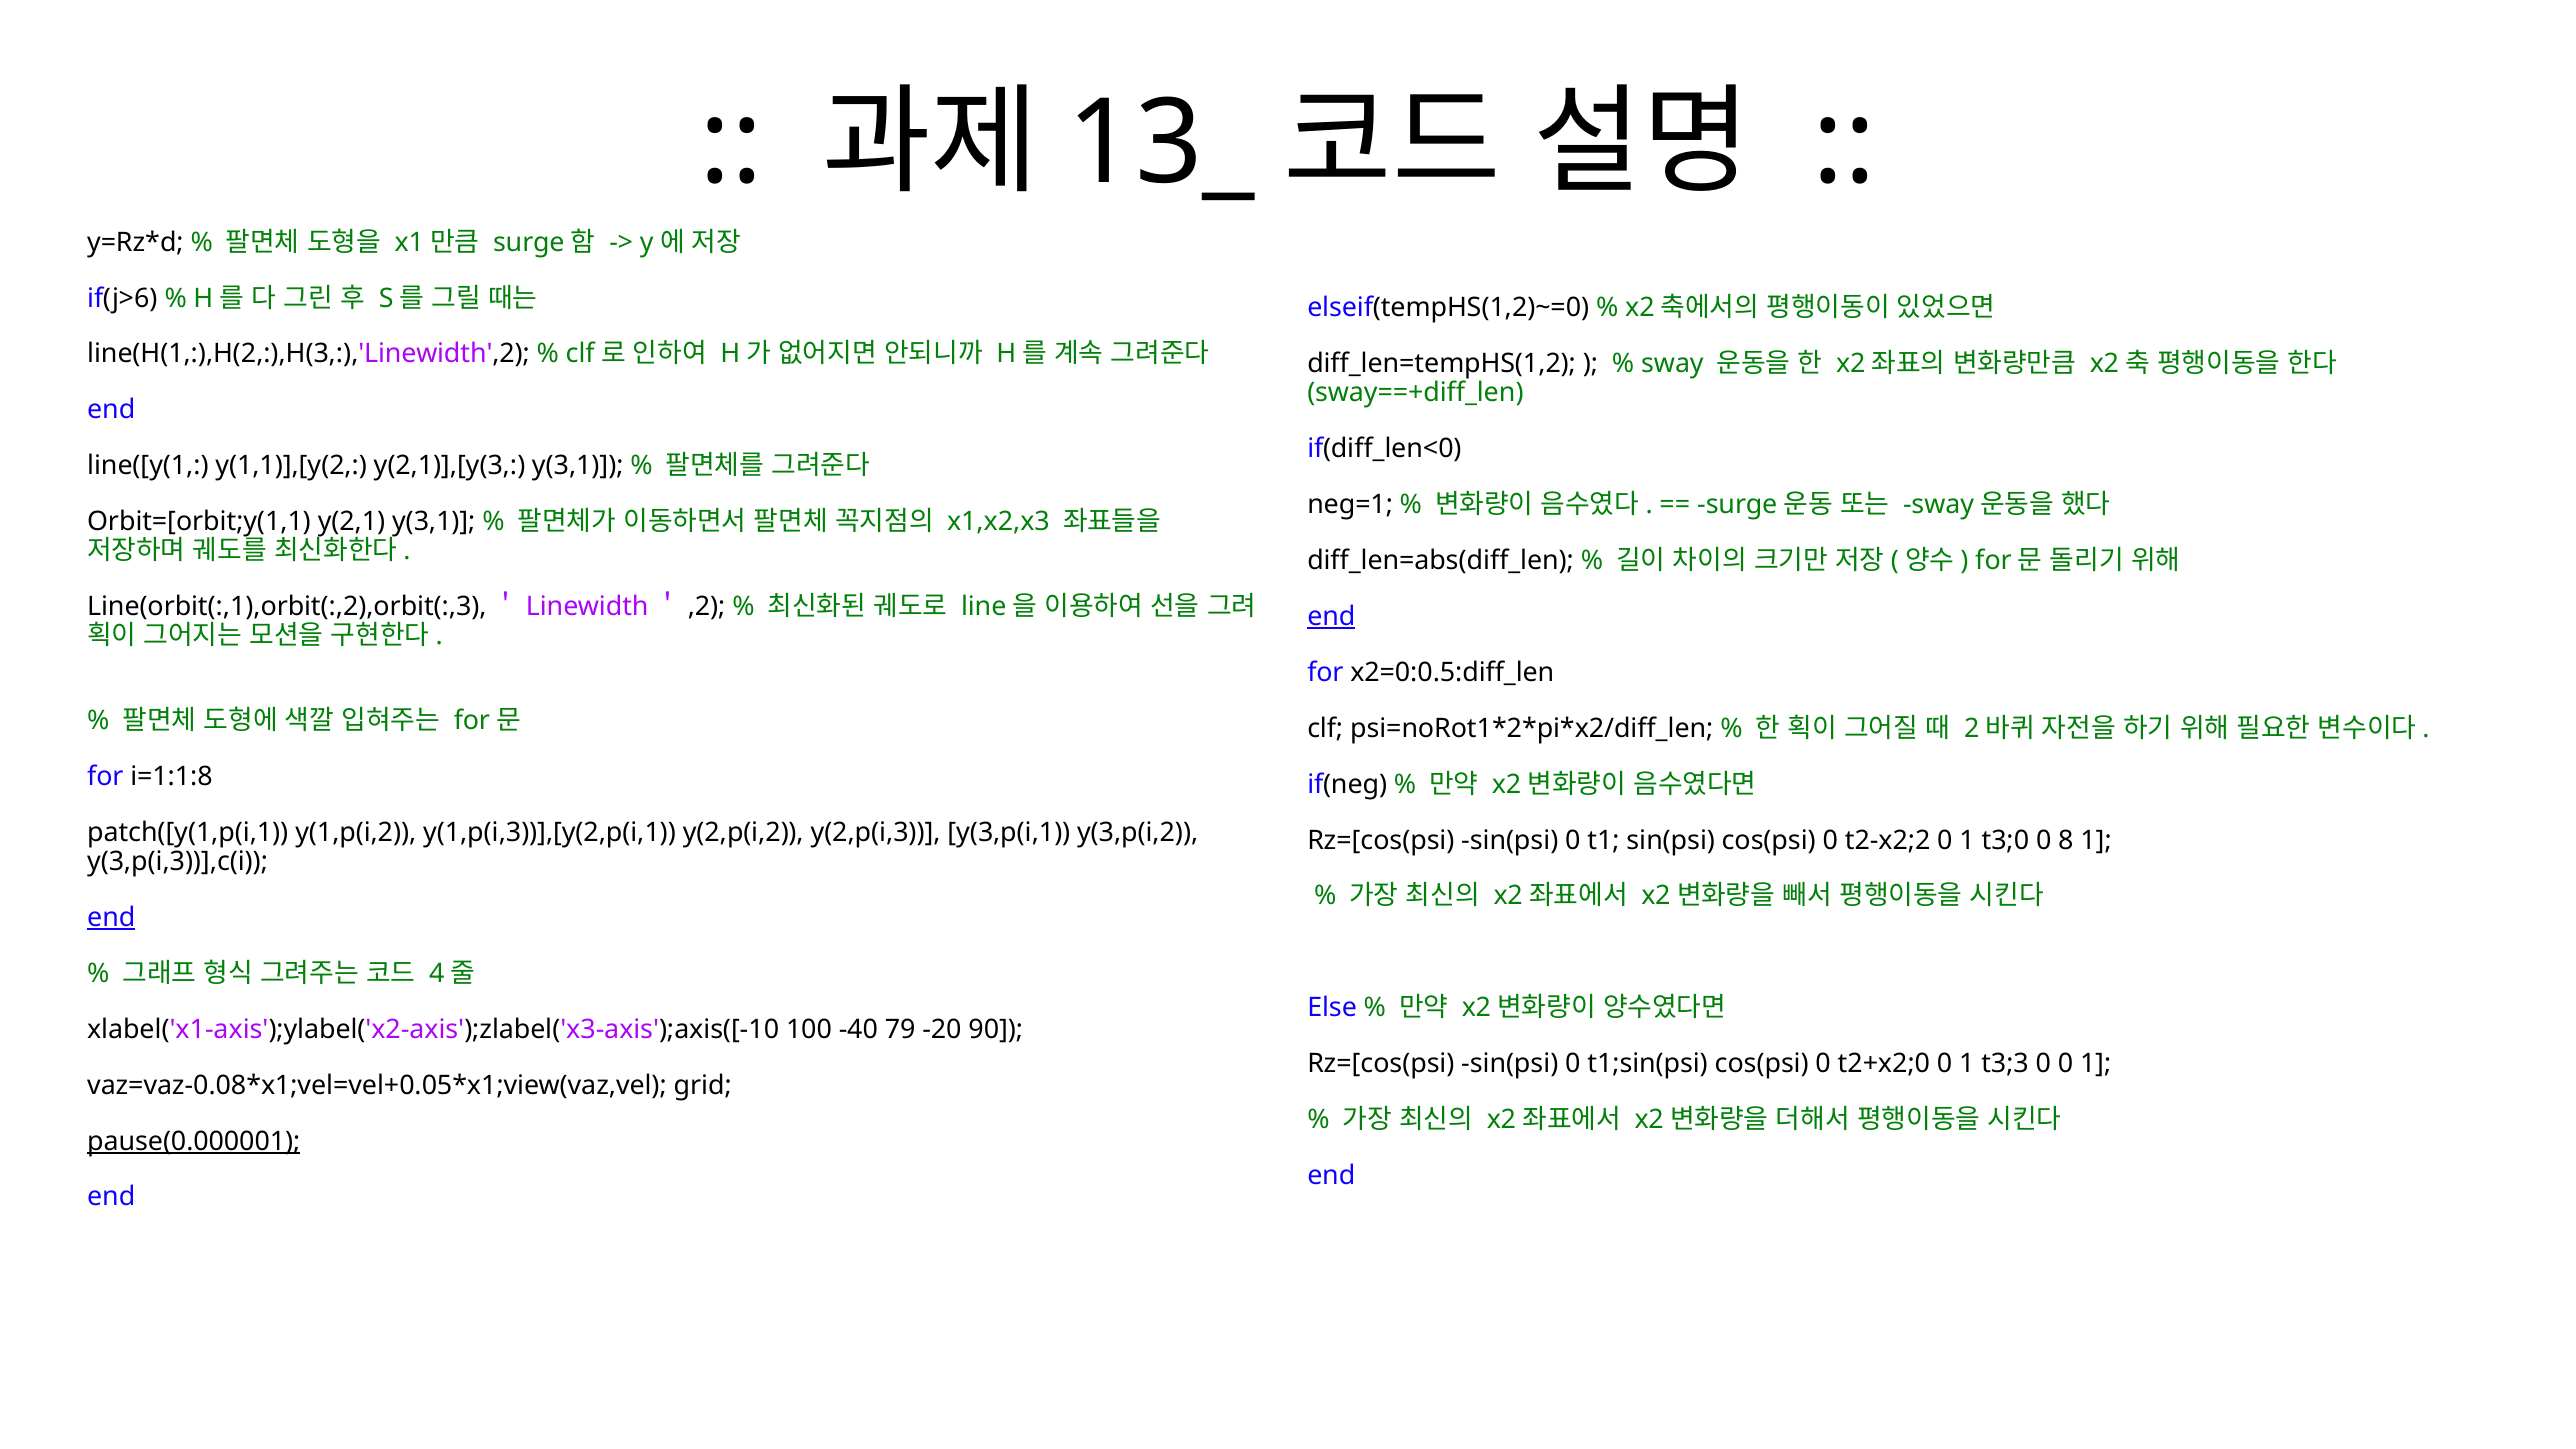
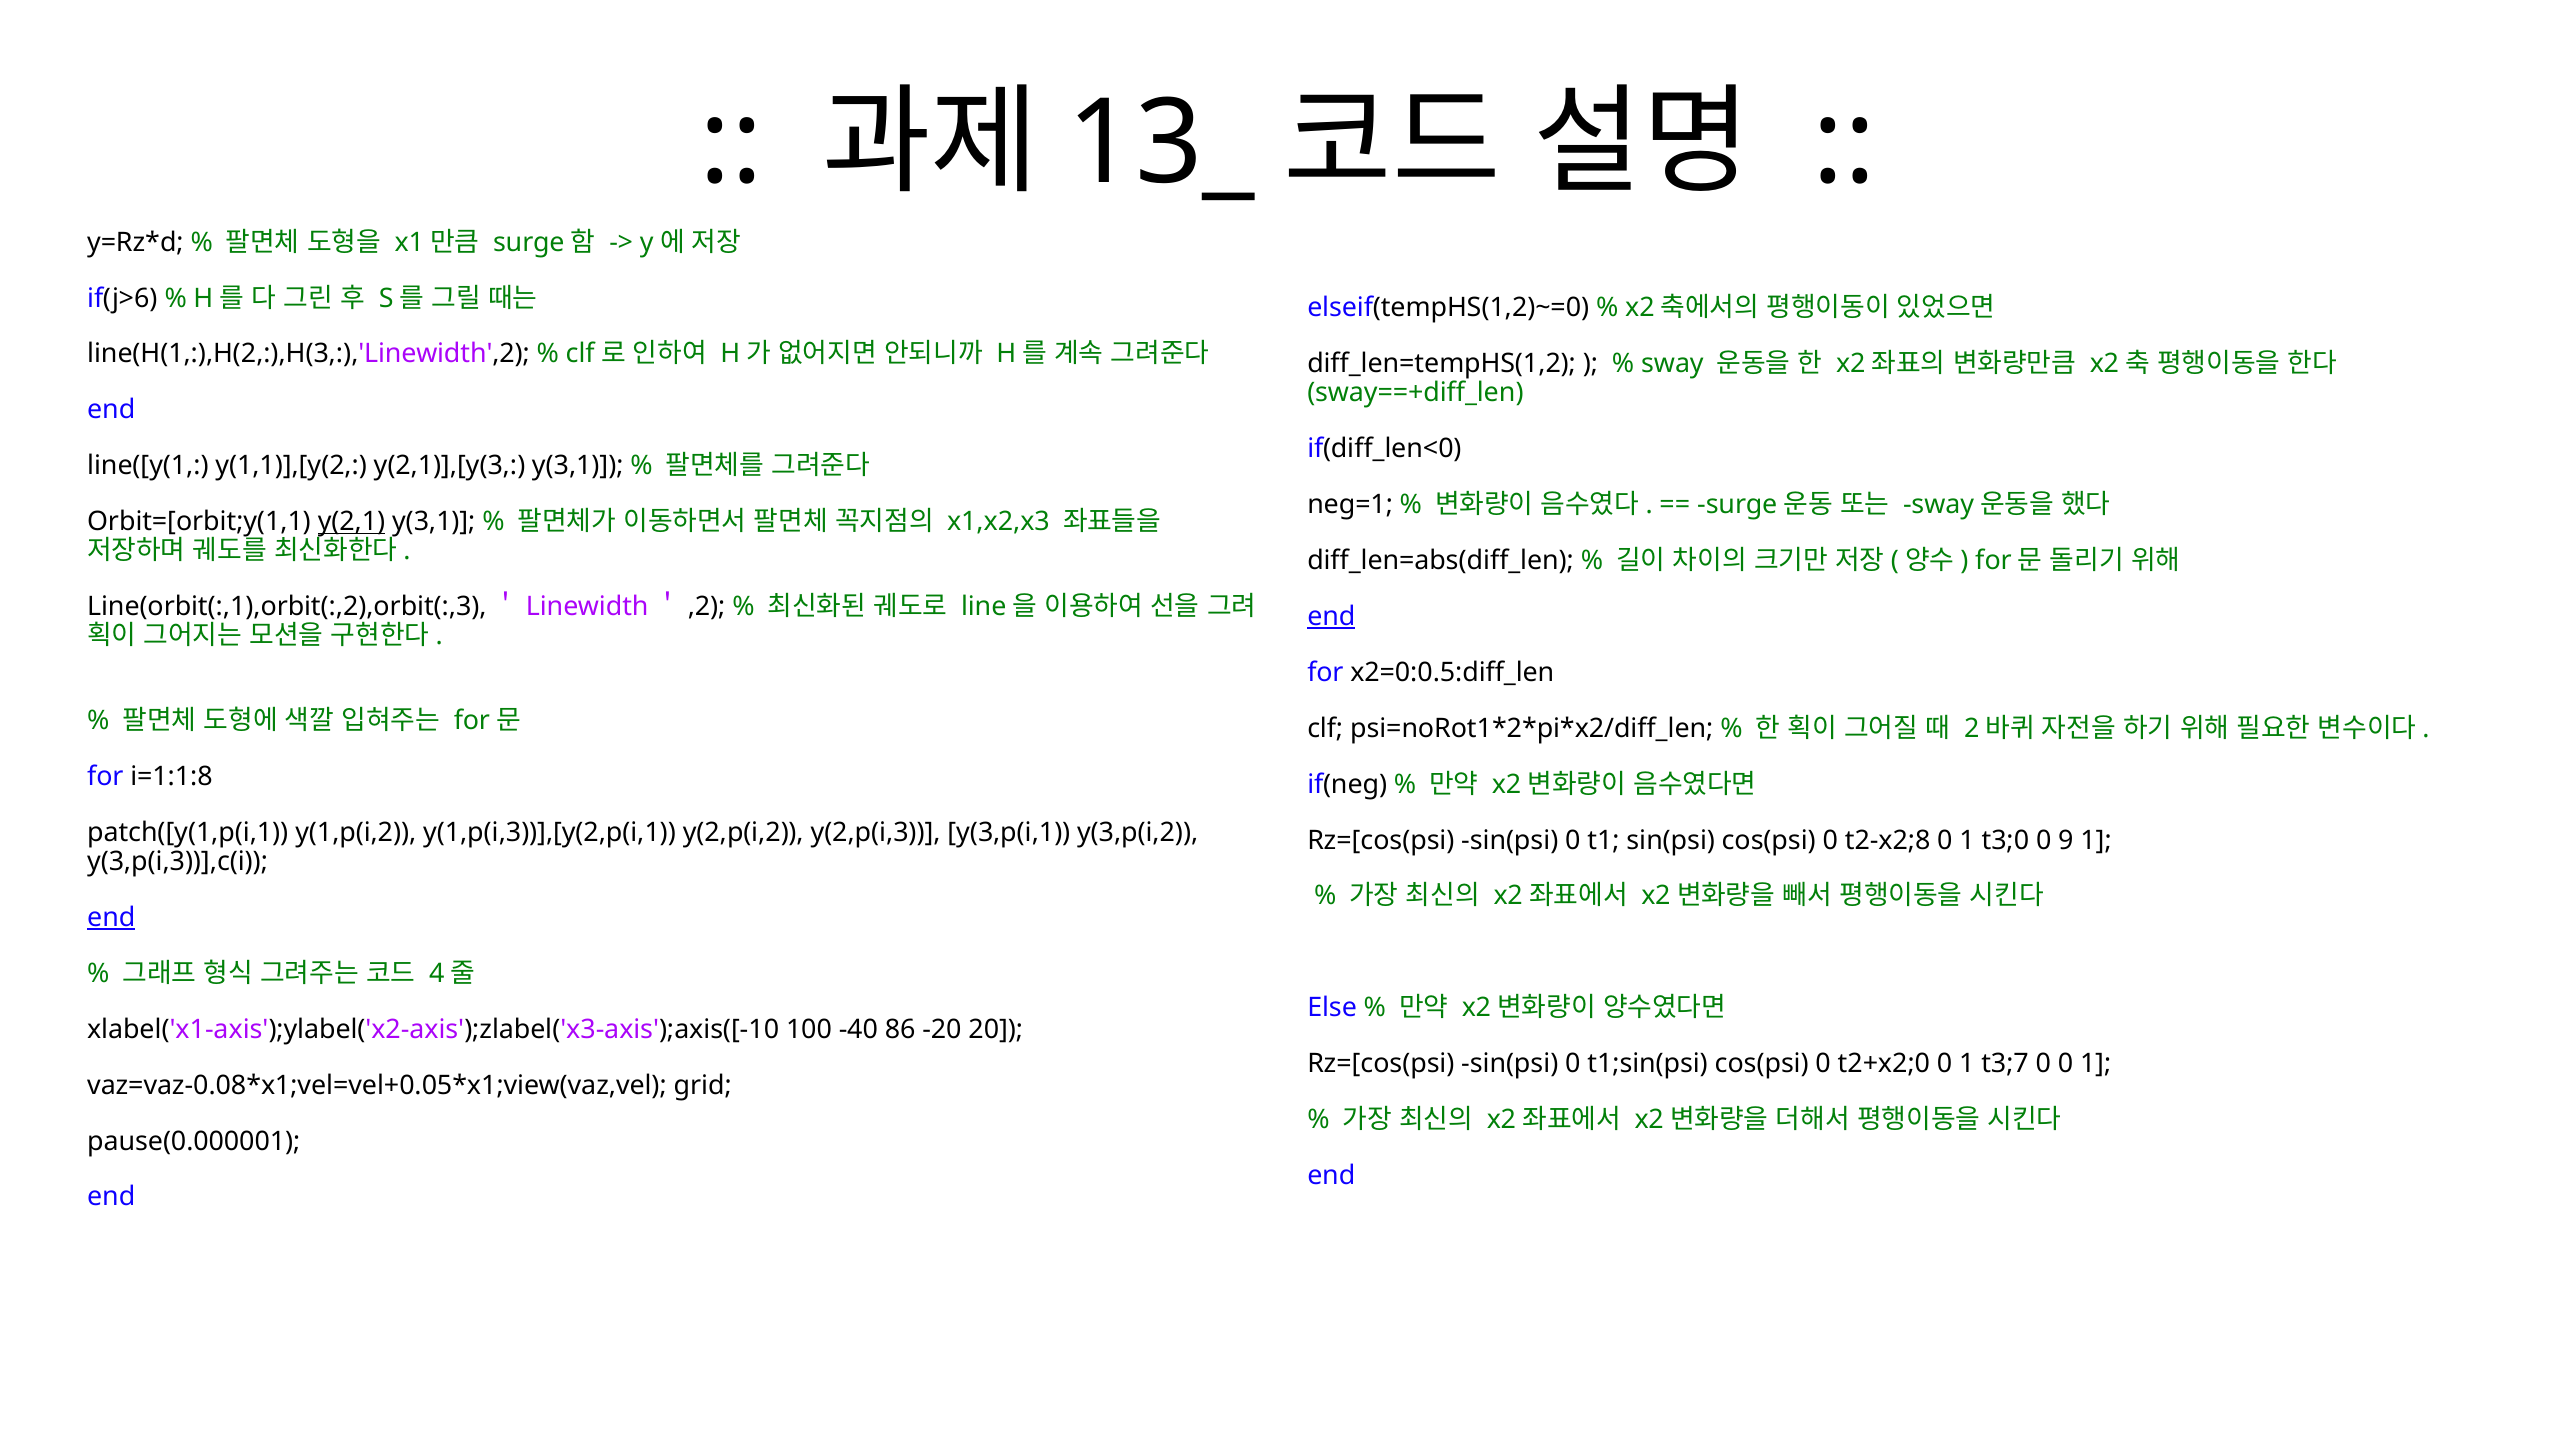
y(2,1 underline: none -> present (351, 522)
t2-x2;2: t2-x2;2 -> t2-x2;8 (1888, 840)
8: 8 -> 9 (2066, 840)
79: 79 -> 86 (900, 1029)
90: 90 -> 20 (996, 1029)
t3;3: t3;3 -> t3;7 (2005, 1064)
pause(0.000001 underline: present -> none (194, 1141)
